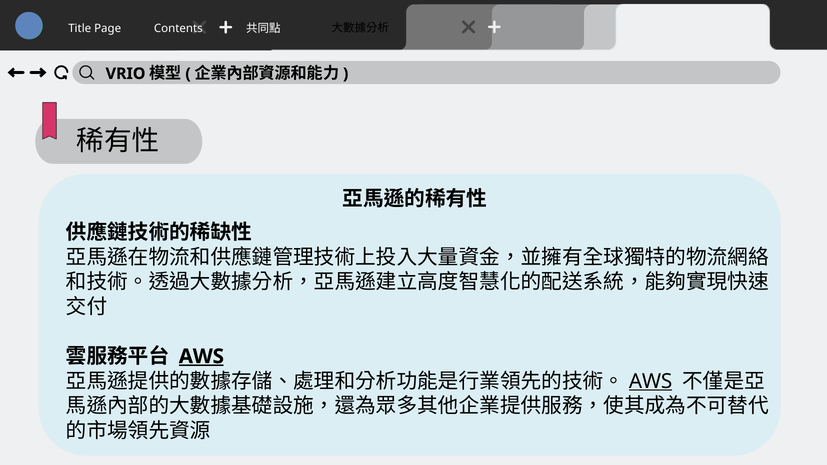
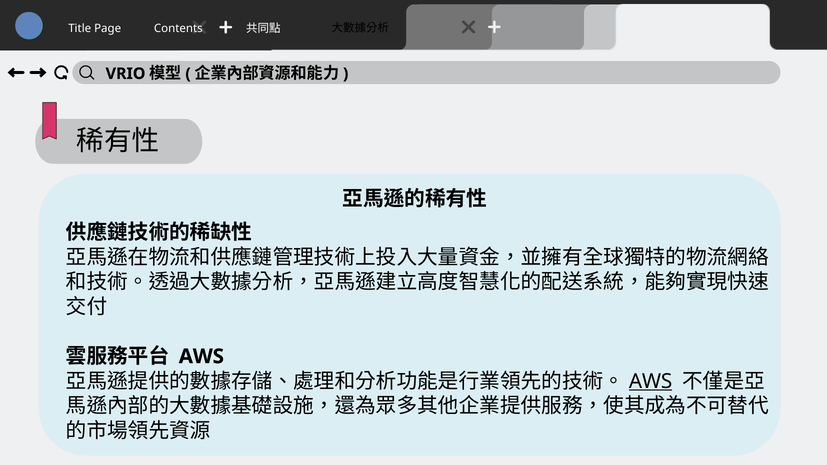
AWS underline: present -> none (201, 357)
